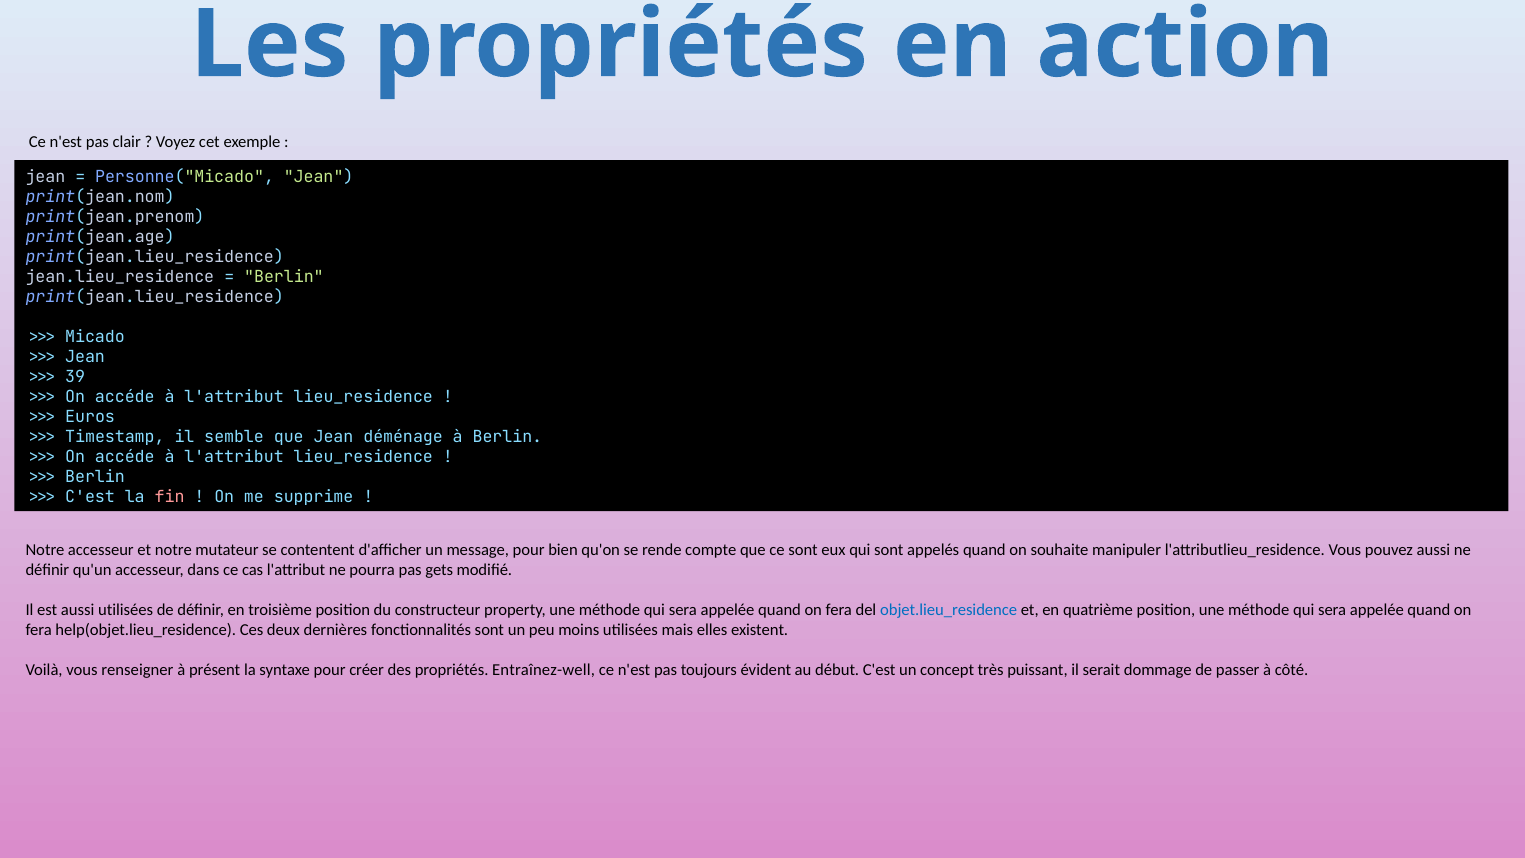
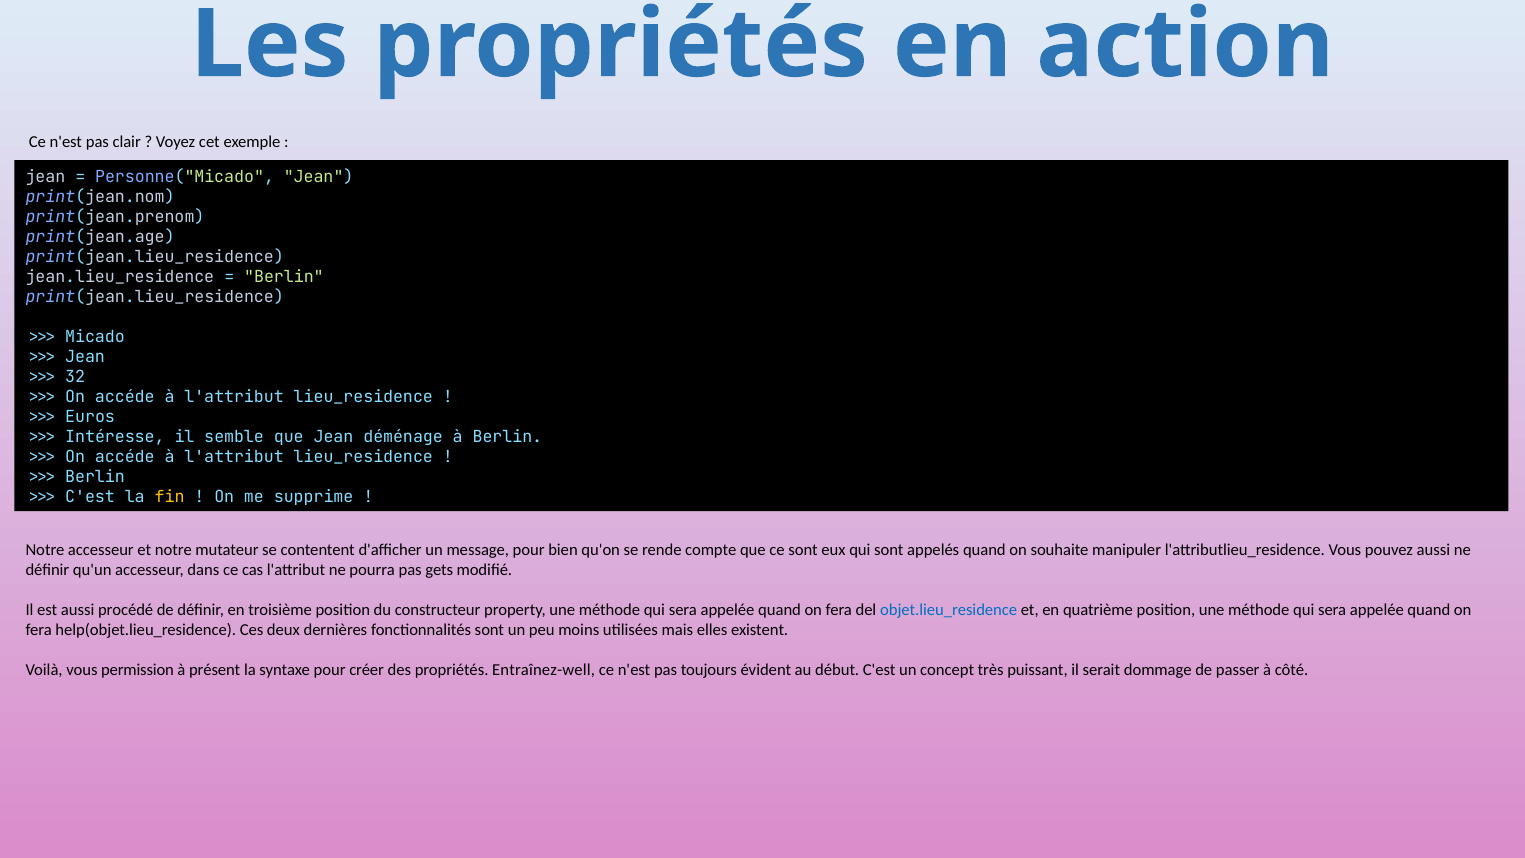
39: 39 -> 32 (75, 377)
Timestamp: Timestamp -> Intéresse (115, 437)
fin colour: pink -> yellow (170, 497)
aussi utilisées: utilisées -> procédé (126, 610)
renseigner: renseigner -> permission (138, 670)
